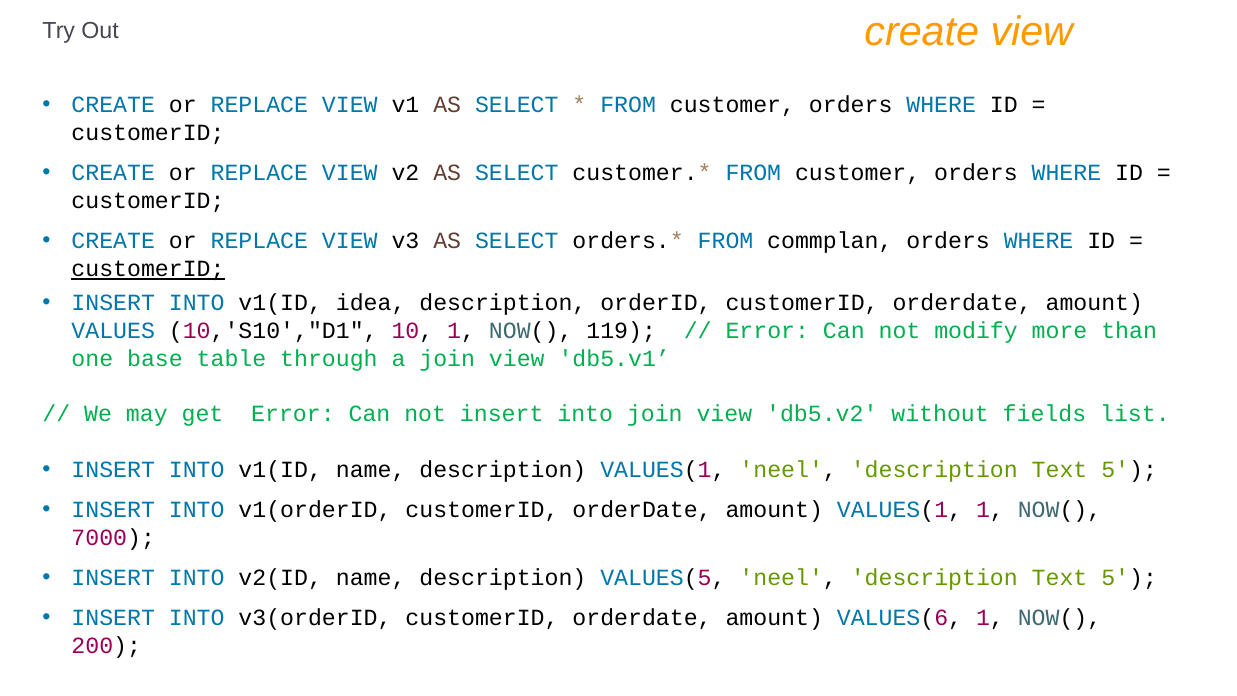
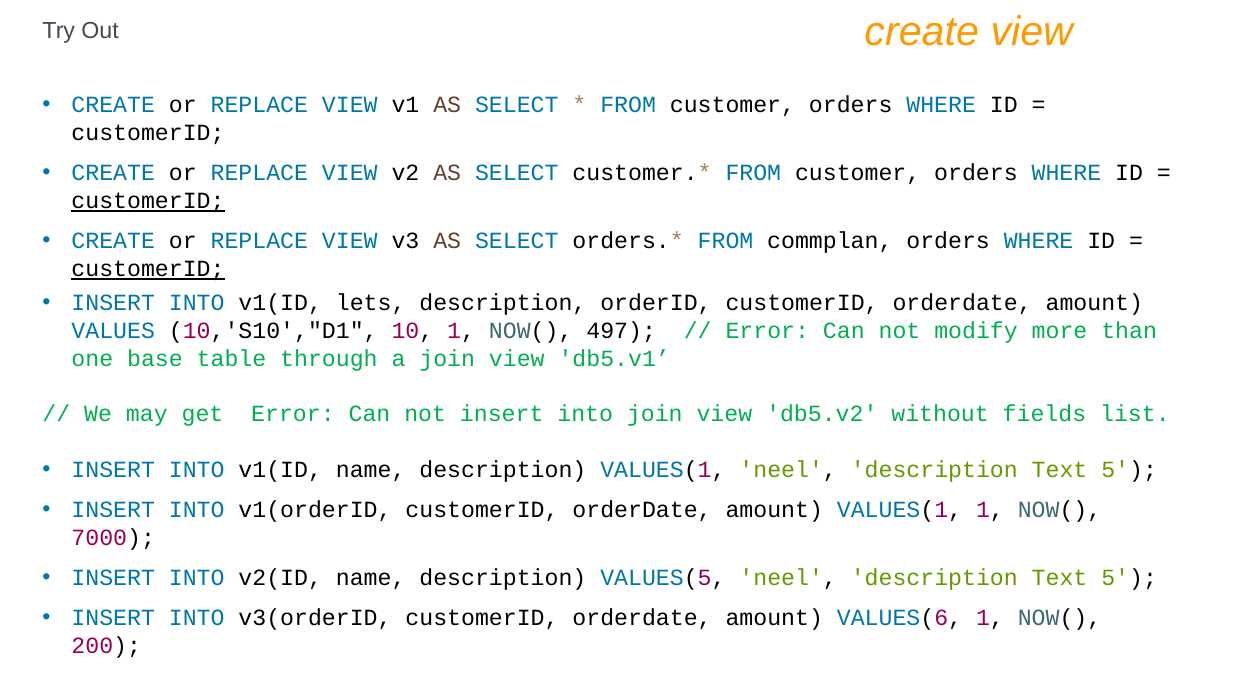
customerID underline: none -> present (148, 201)
idea: idea -> lets (371, 303)
119: 119 -> 497 (621, 331)
